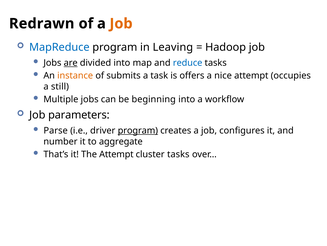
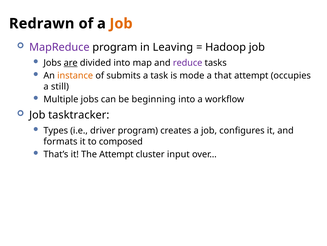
MapReduce colour: blue -> purple (59, 47)
reduce colour: blue -> purple (188, 63)
offers: offers -> mode (192, 75)
nice: nice -> that (223, 75)
parameters: parameters -> tasktracker (79, 115)
Parse: Parse -> Types (56, 130)
program underline: present -> none (138, 130)
number: number -> formats (60, 141)
aggregate: aggregate -> composed (121, 141)
cluster tasks: tasks -> input (178, 154)
